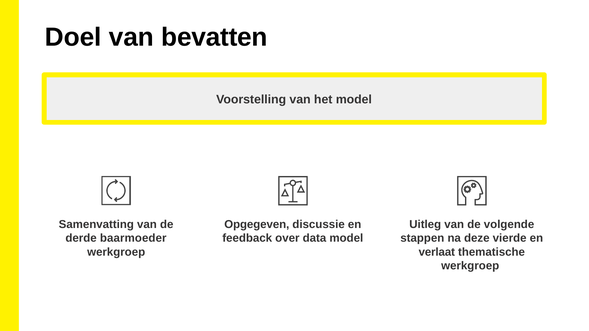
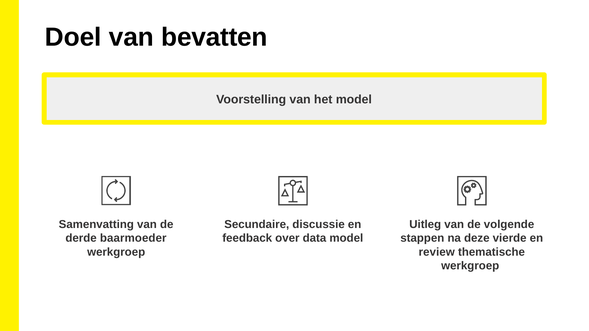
Opgegeven: Opgegeven -> Secundaire (257, 225)
verlaat: verlaat -> review (437, 252)
